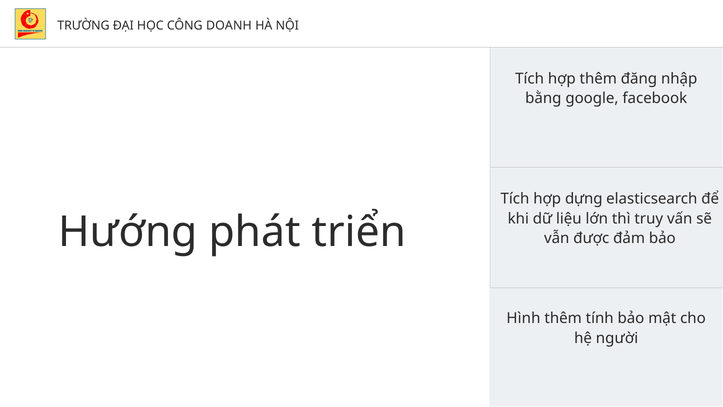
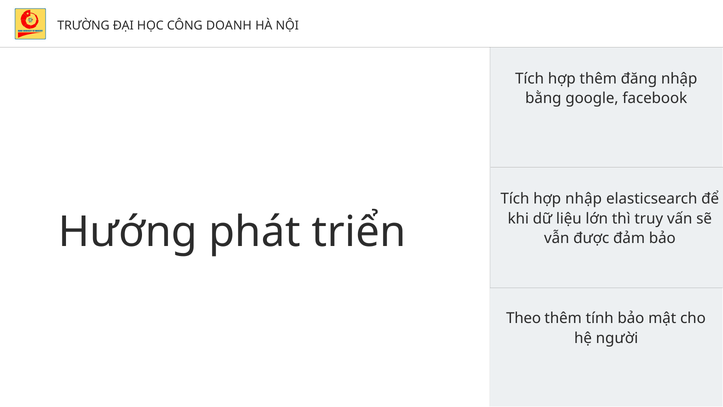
hợp dựng: dựng -> nhập (584, 199)
Hình: Hình -> Theo (524, 318)
